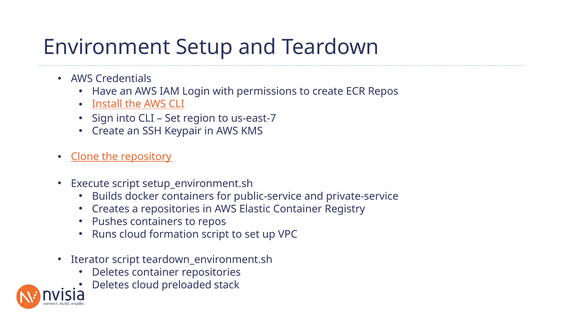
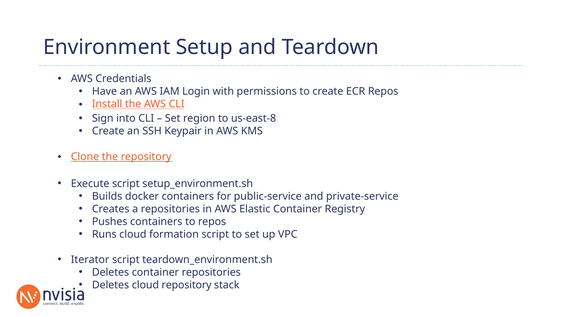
us-east-7: us-east-7 -> us-east-8 (254, 118)
cloud preloaded: preloaded -> repository (187, 285)
